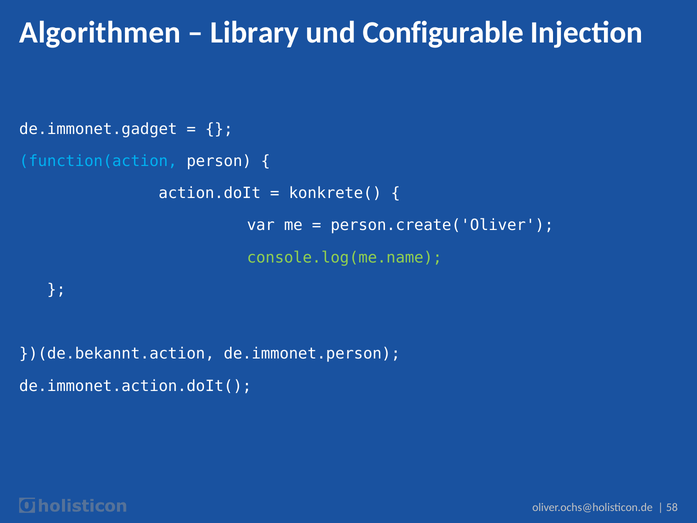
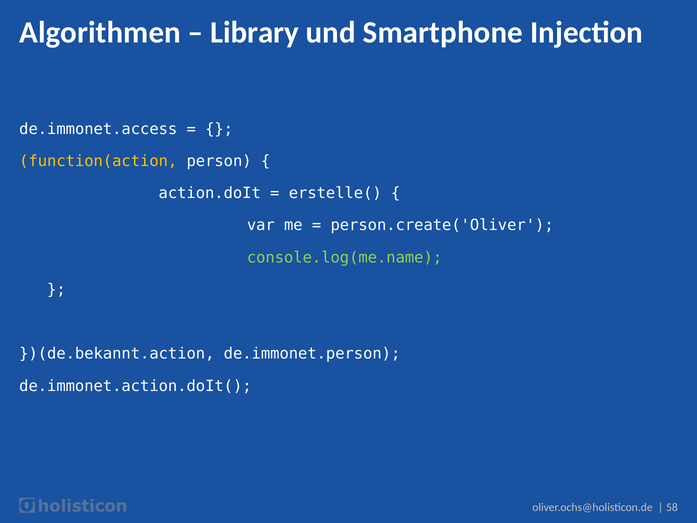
Configurable: Configurable -> Smartphone (443, 32)
de.immonet.gadget: de.immonet.gadget -> de.immonet.access (98, 129)
function(action colour: light blue -> yellow (98, 161)
konkrete(: konkrete( -> erstelle( (335, 193)
